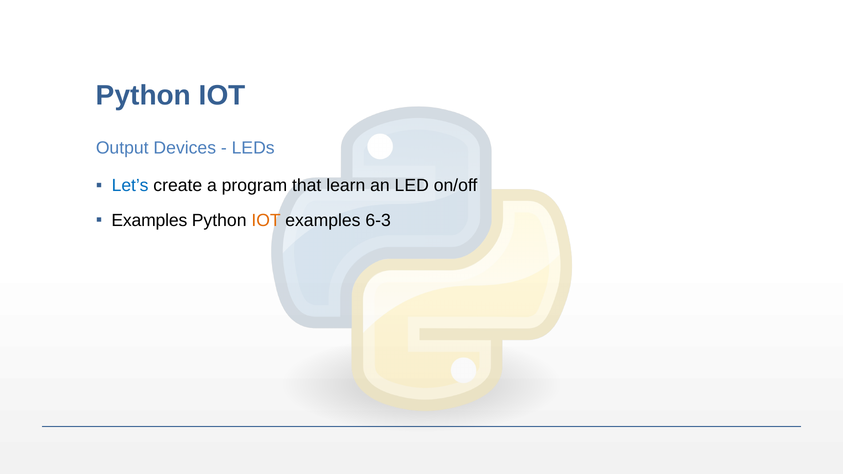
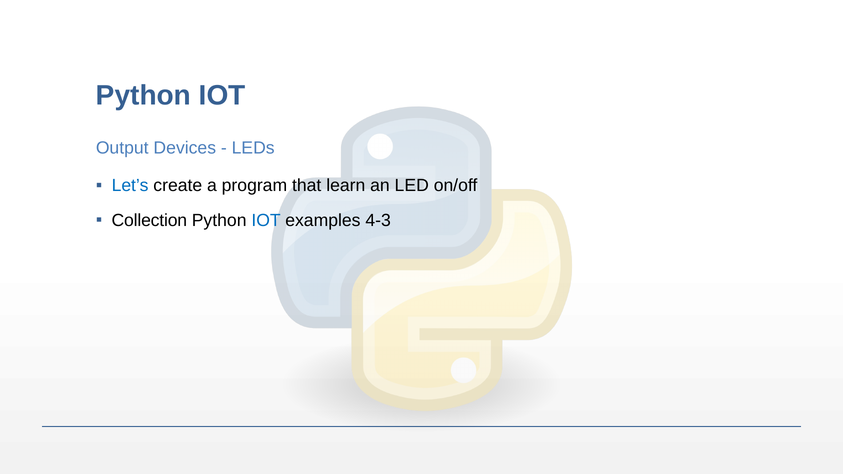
Examples: Examples -> Collection (149, 220)
IOT colour: orange -> blue (266, 220)
6-3: 6-3 -> 4-3 (378, 220)
